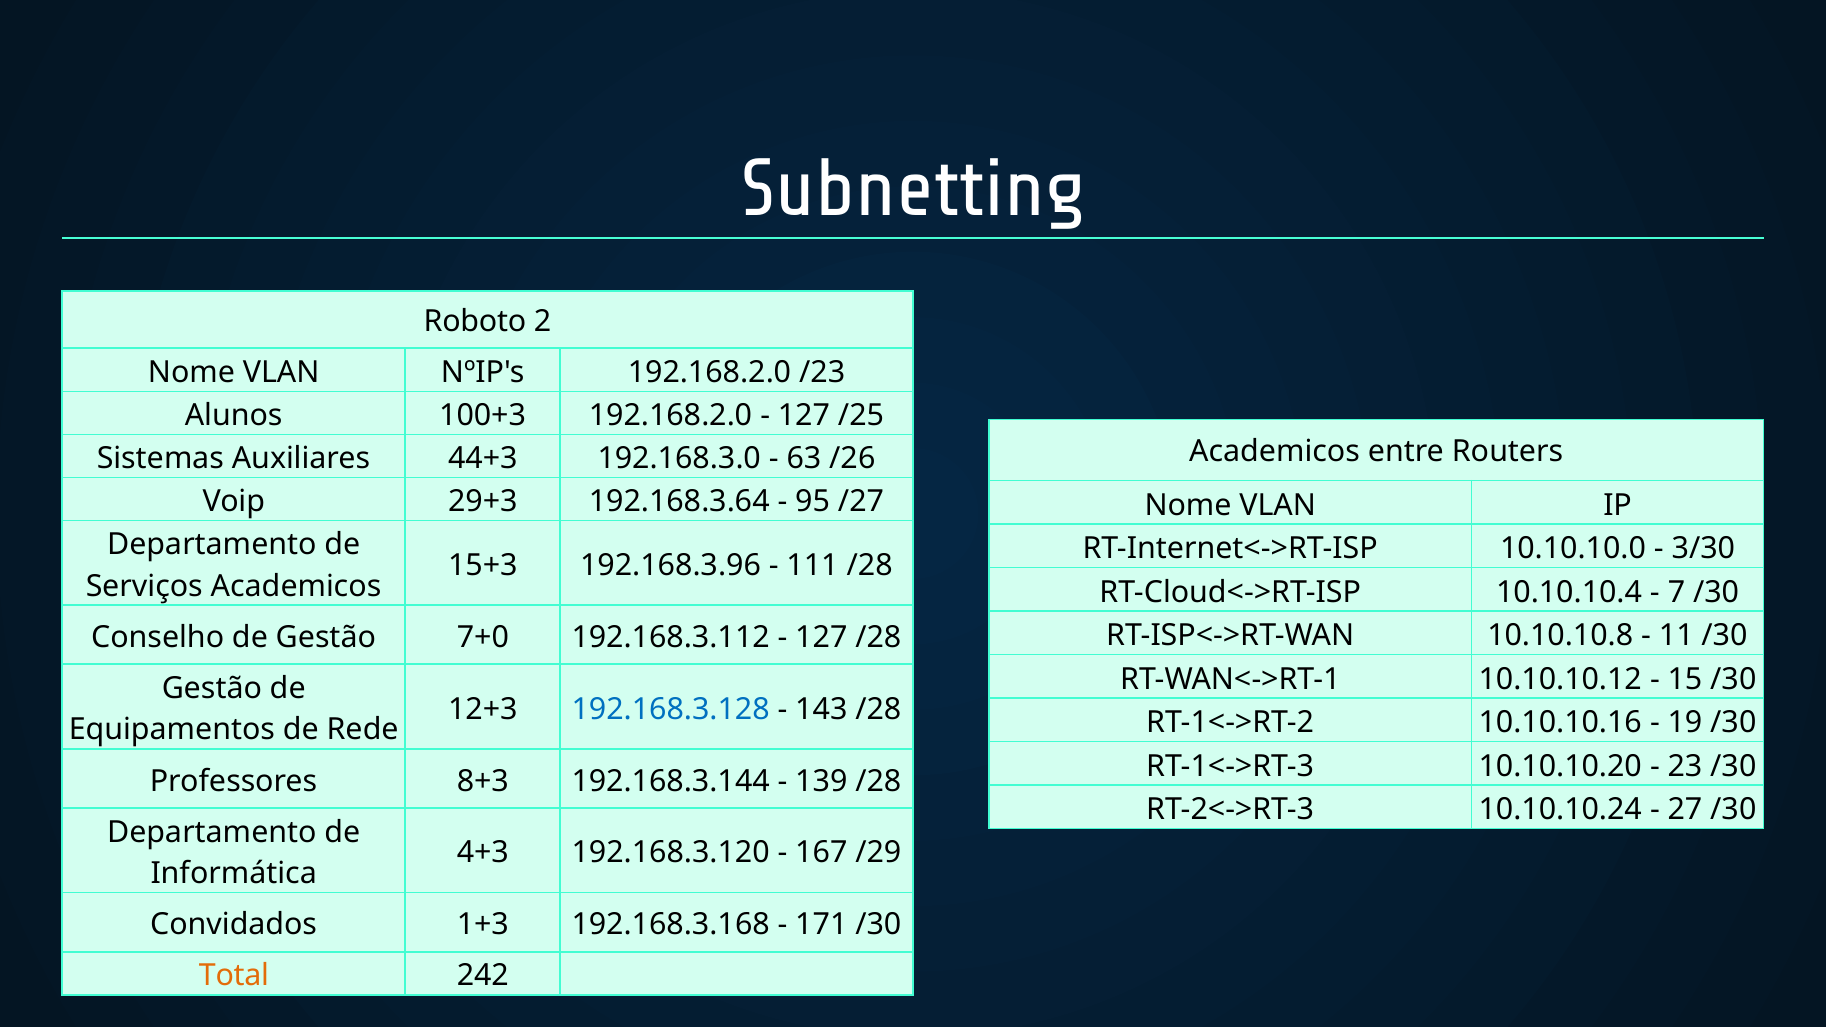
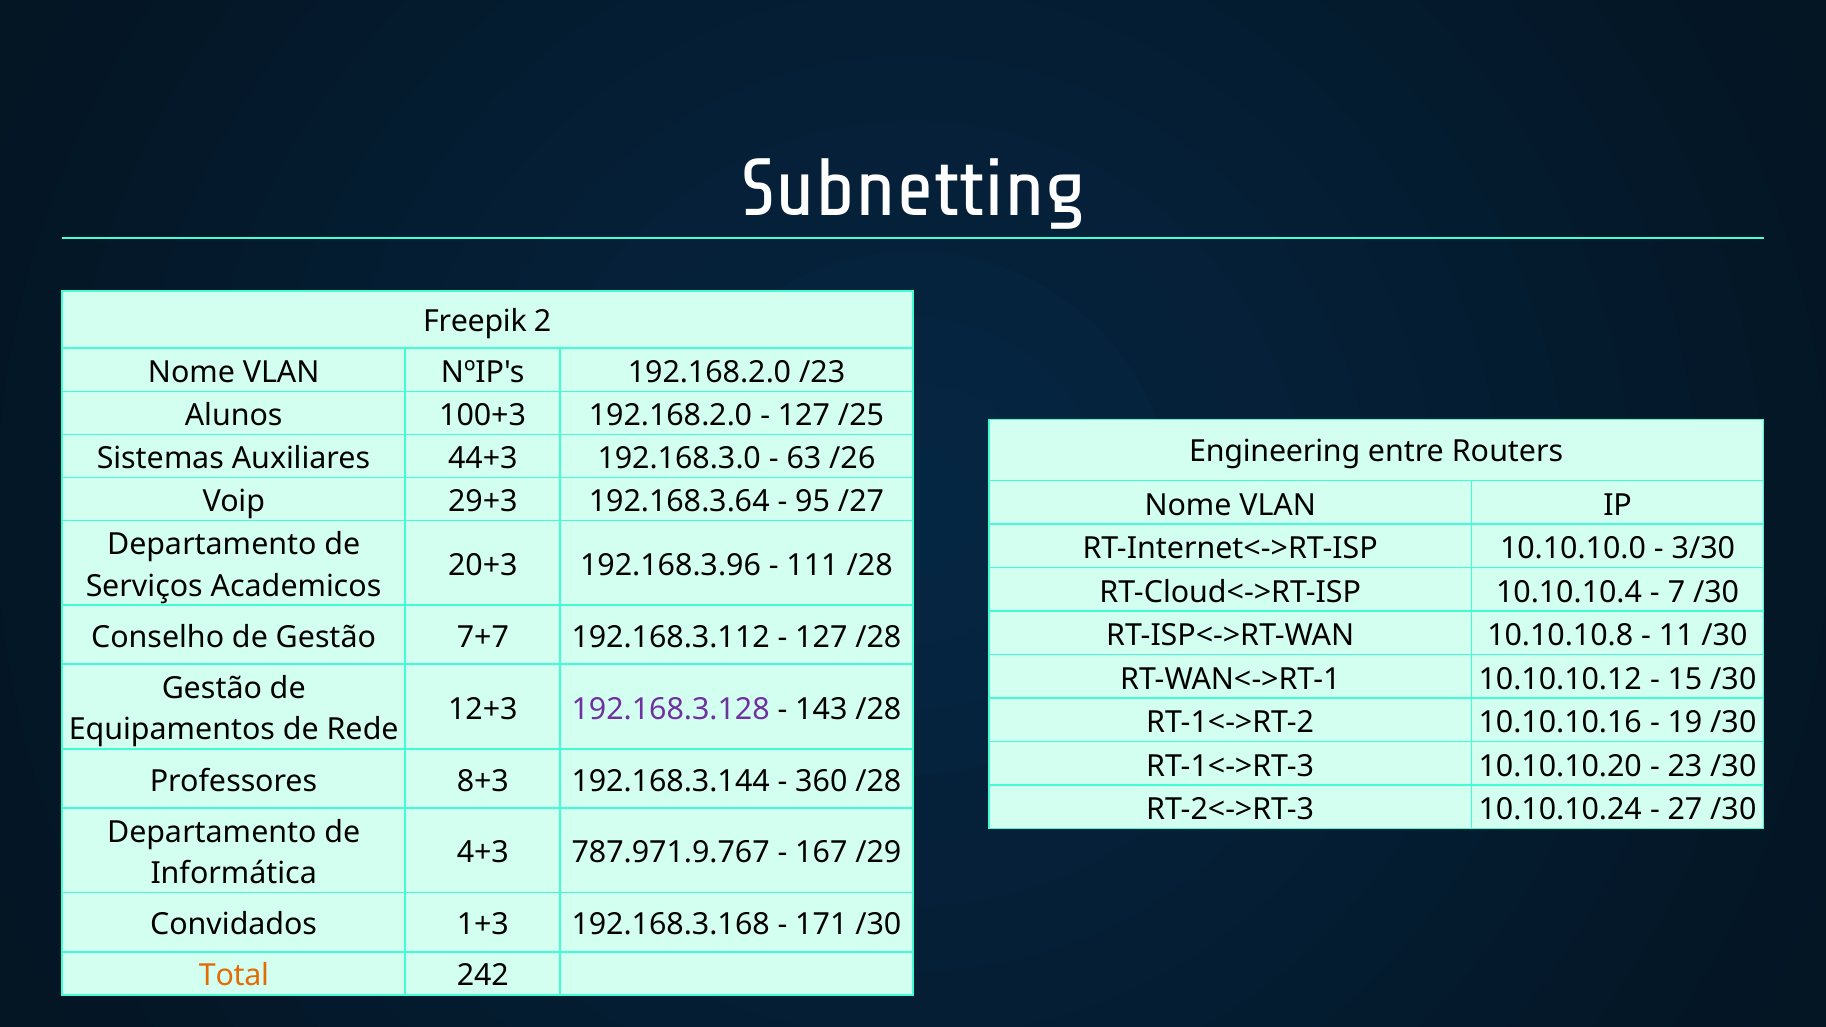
Roboto: Roboto -> Freepik (475, 322)
Academicos: Academicos -> Engineering (1275, 452)
15+3: 15+3 -> 20+3 (483, 565)
7+0: 7+0 -> 7+7 (483, 637)
192.168.3.128 colour: blue -> purple (671, 709)
139: 139 -> 360 (821, 781)
192.168.3.120: 192.168.3.120 -> 787.971.9.767 (671, 853)
